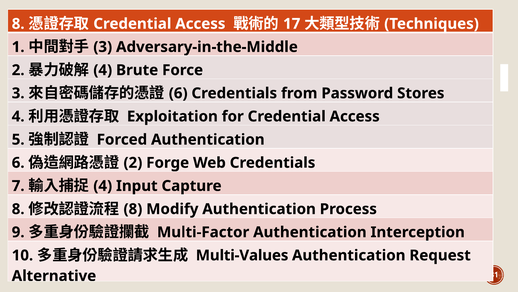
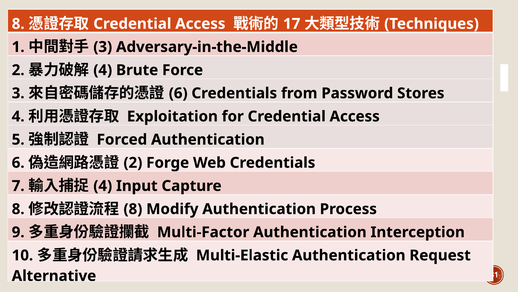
Multi-Values: Multi-Values -> Multi-Elastic (242, 255)
